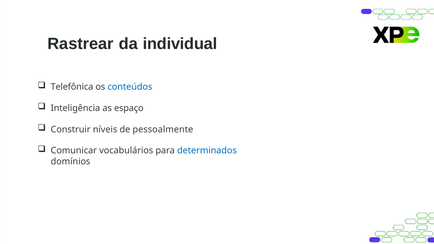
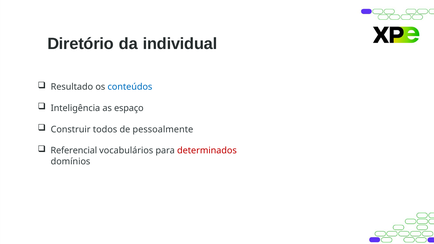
Rastrear: Rastrear -> Diretório (81, 44)
Telefônica: Telefônica -> Resultado (72, 87)
níveis: níveis -> todos (105, 129)
Comunicar: Comunicar -> Referencial (74, 151)
determinados colour: blue -> red (207, 151)
